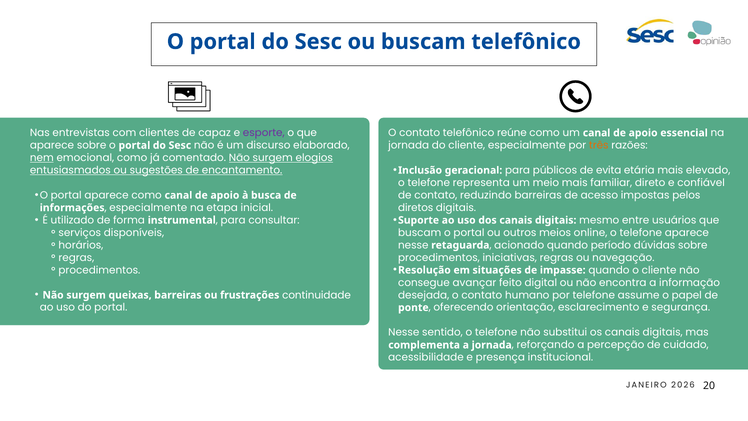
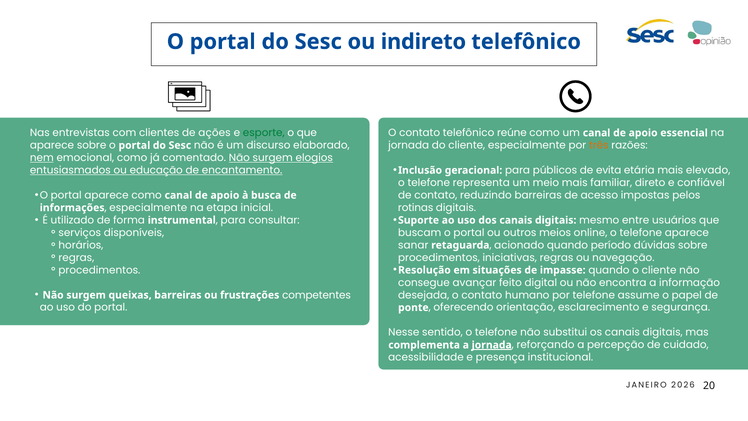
ou buscam: buscam -> indireto (423, 42)
capaz: capaz -> ações (215, 133)
esporte colour: purple -> green (264, 133)
sugestões: sugestões -> educação (156, 170)
diretos: diretos -> rotinas (416, 208)
nesse: nesse -> sanar (413, 245)
continuidade: continuidade -> competentes (317, 295)
jornada underline: none -> present (492, 345)
